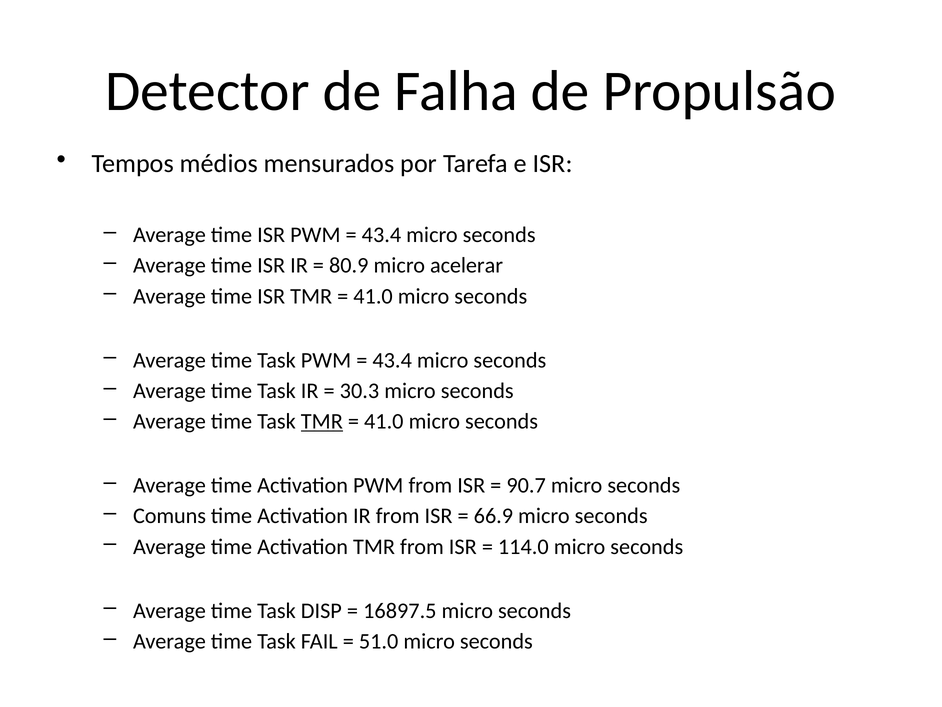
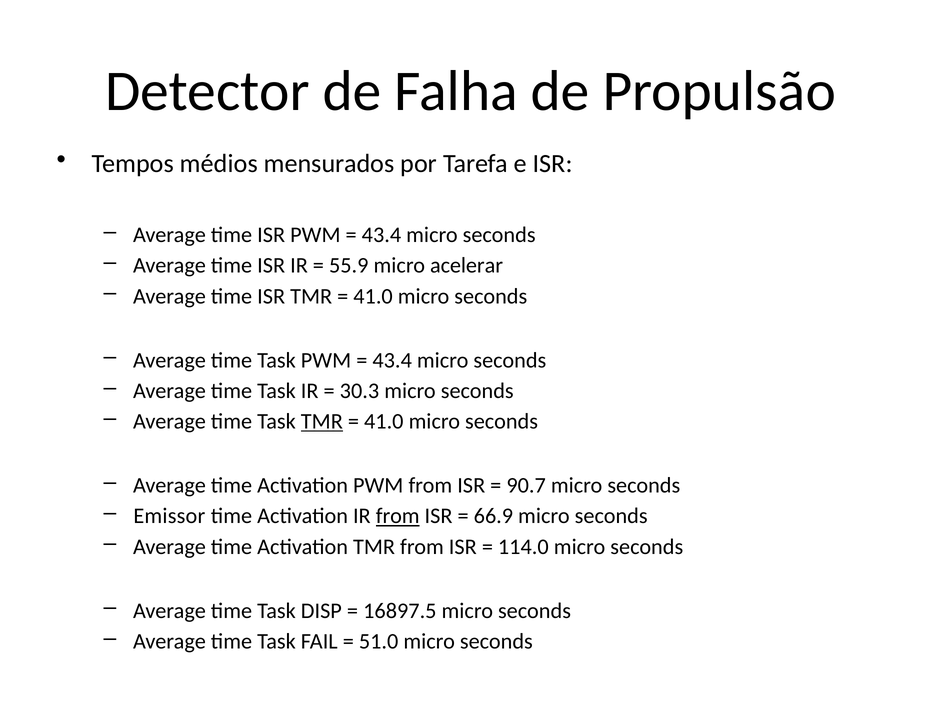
80.9: 80.9 -> 55.9 (349, 265)
Comuns: Comuns -> Emissor (169, 516)
from underline: none -> present (398, 516)
